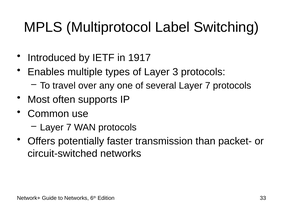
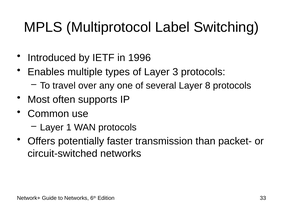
1917: 1917 -> 1996 (139, 58)
several Layer 7: 7 -> 8 (208, 86)
7: 7 -> 1 (69, 127)
